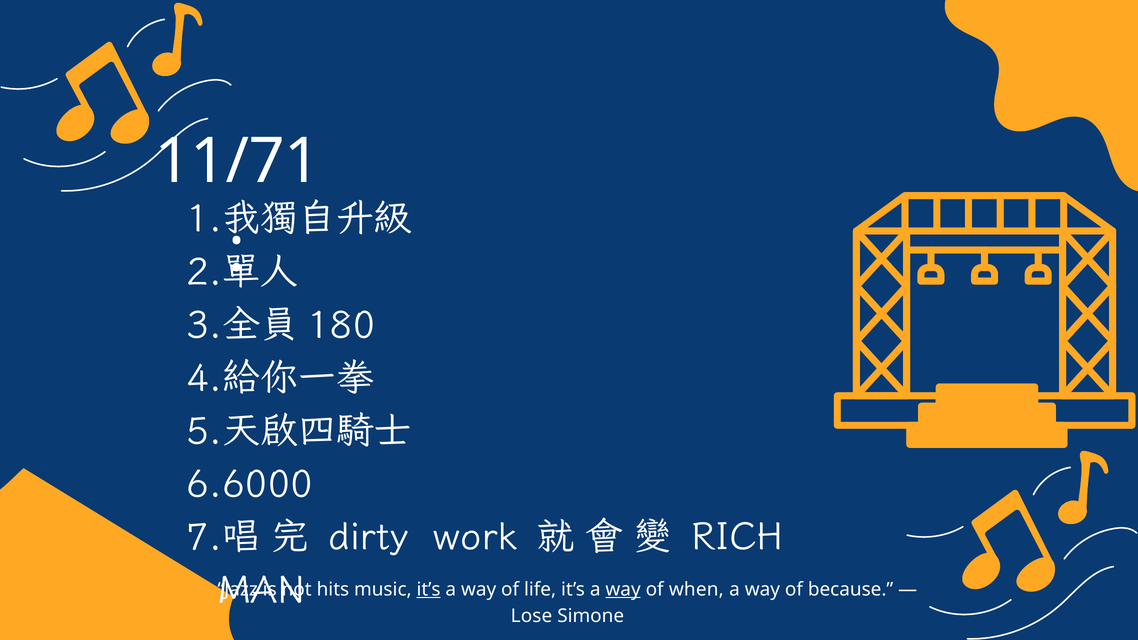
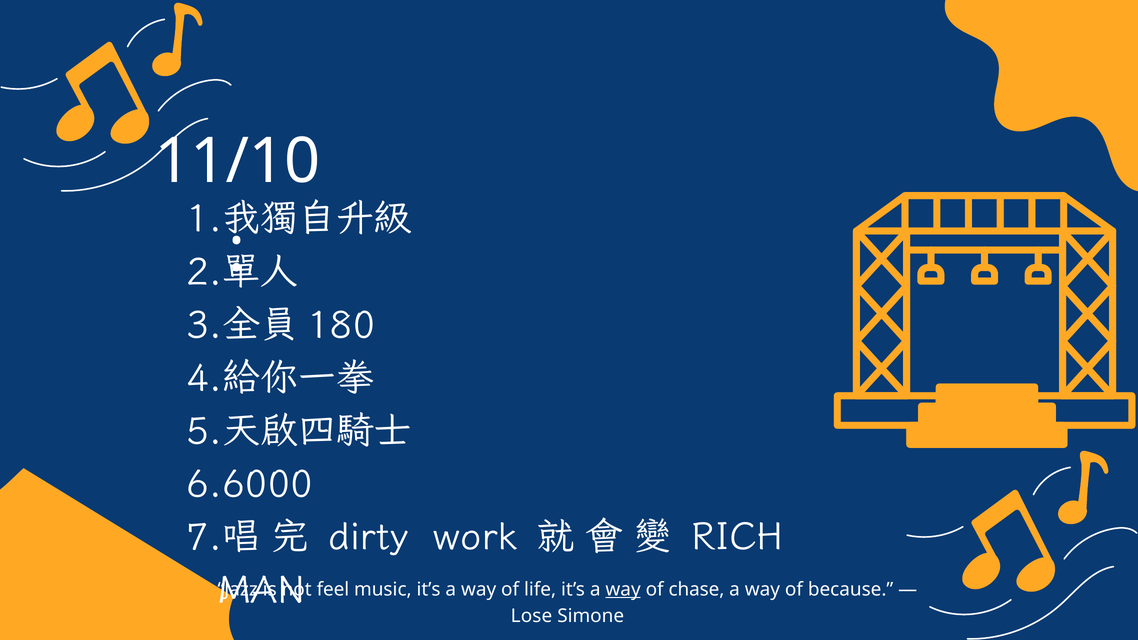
11/71: 11/71 -> 11/10 (238, 161)
hits: hits -> feel (333, 590)
it’s underline: present -> none (429, 590)
when: when -> chase (696, 590)
